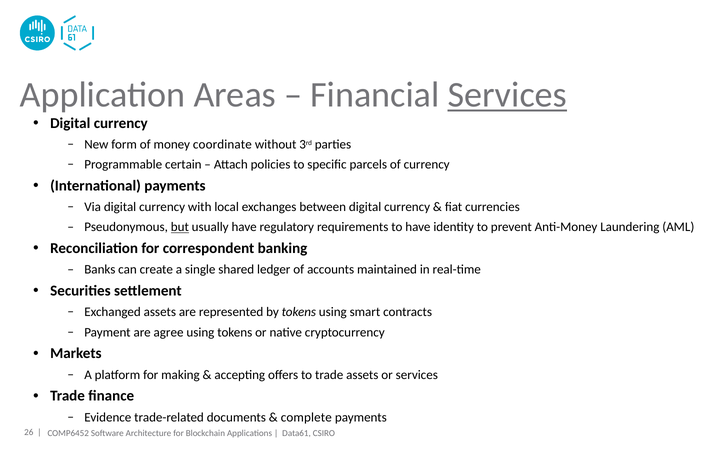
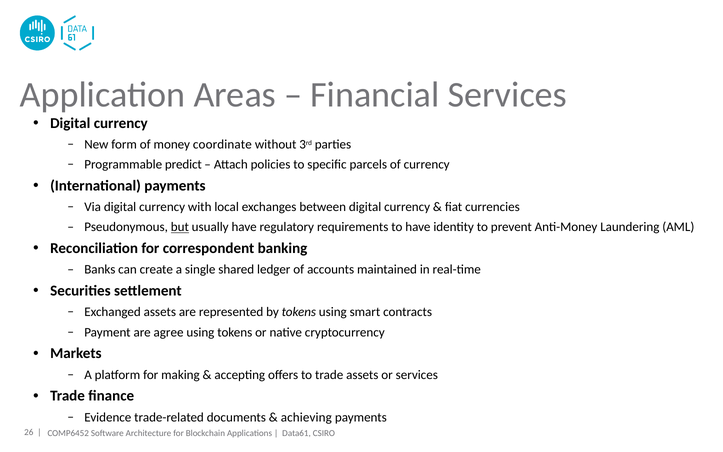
Services underline: present -> none (507, 95)
certain: certain -> predict (183, 164)
complete: complete -> achieving (306, 417)
